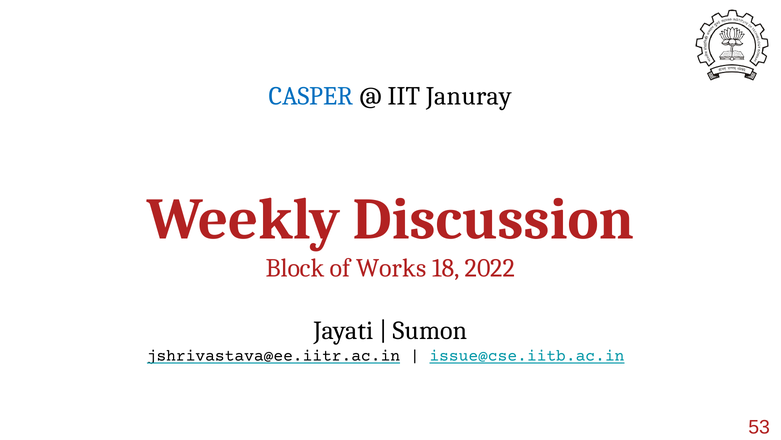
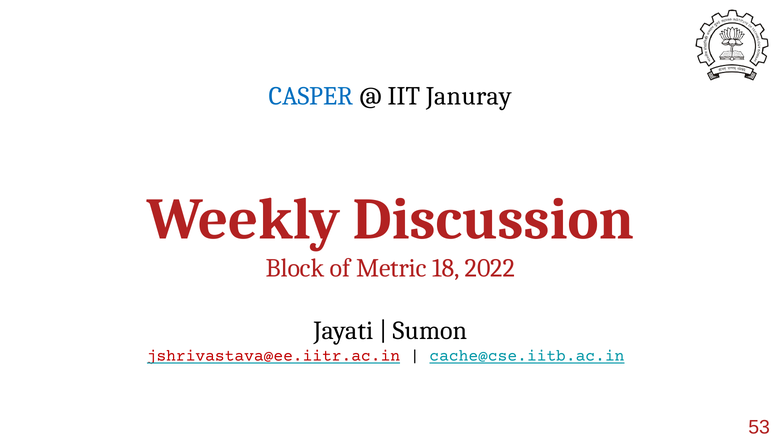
Works: Works -> Metric (391, 268)
jshrivastava@ee.iitr.ac.in colour: black -> red (273, 355)
issue@cse.iitb.ac.in: issue@cse.iitb.ac.in -> cache@cse.iitb.ac.in (527, 355)
